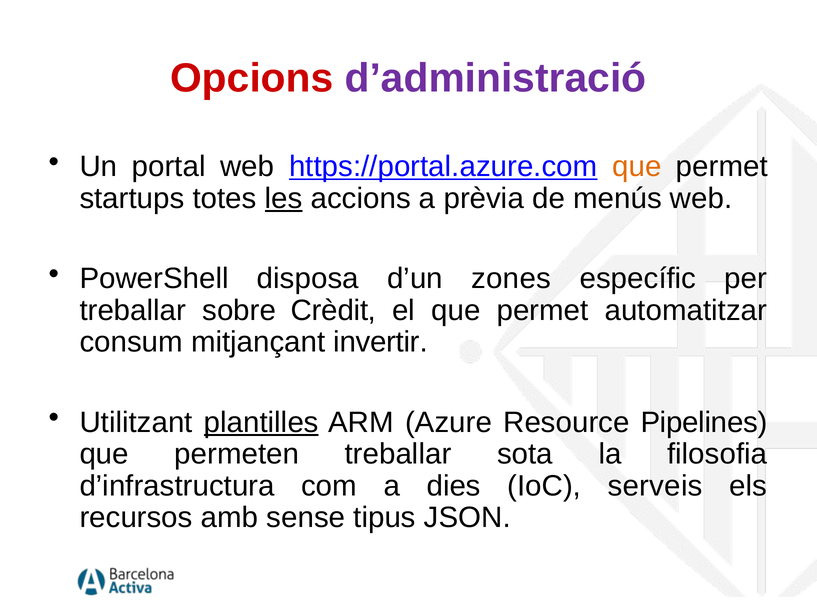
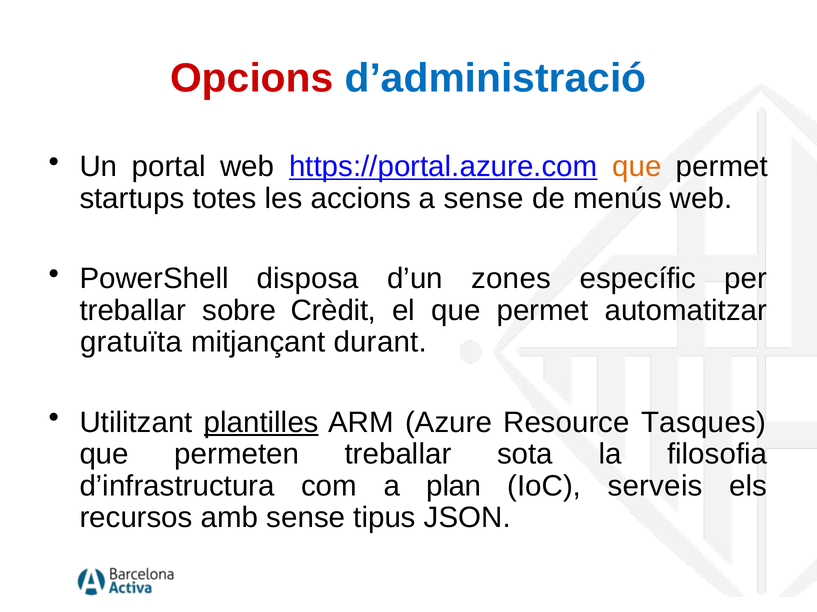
d’administració colour: purple -> blue (495, 78)
les underline: present -> none (284, 199)
a prèvia: prèvia -> sense (484, 199)
consum: consum -> gratuïta (131, 343)
invertir: invertir -> durant (380, 343)
Pipelines: Pipelines -> Tasques (704, 423)
dies: dies -> plan (454, 487)
